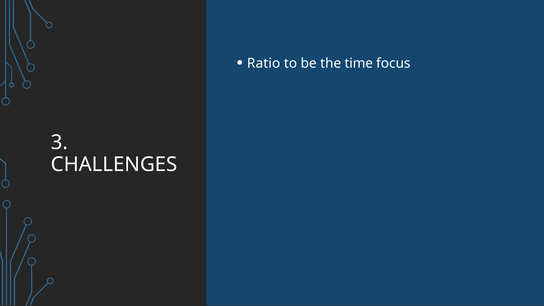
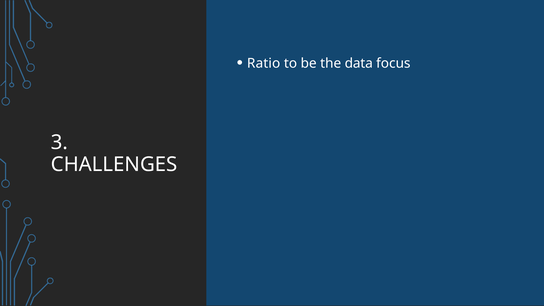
time: time -> data (359, 63)
